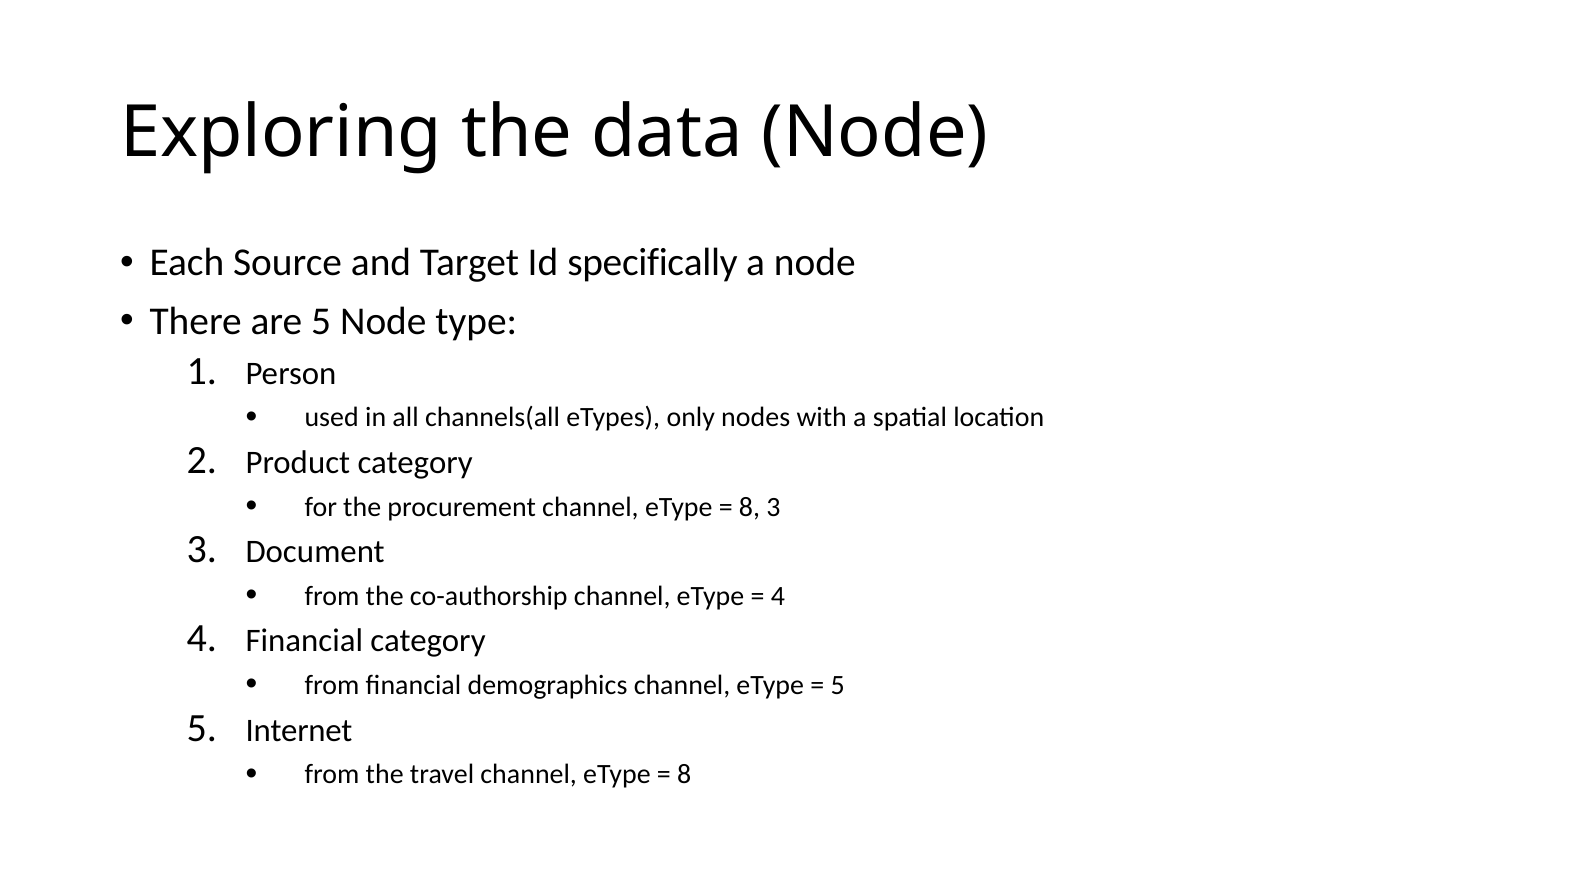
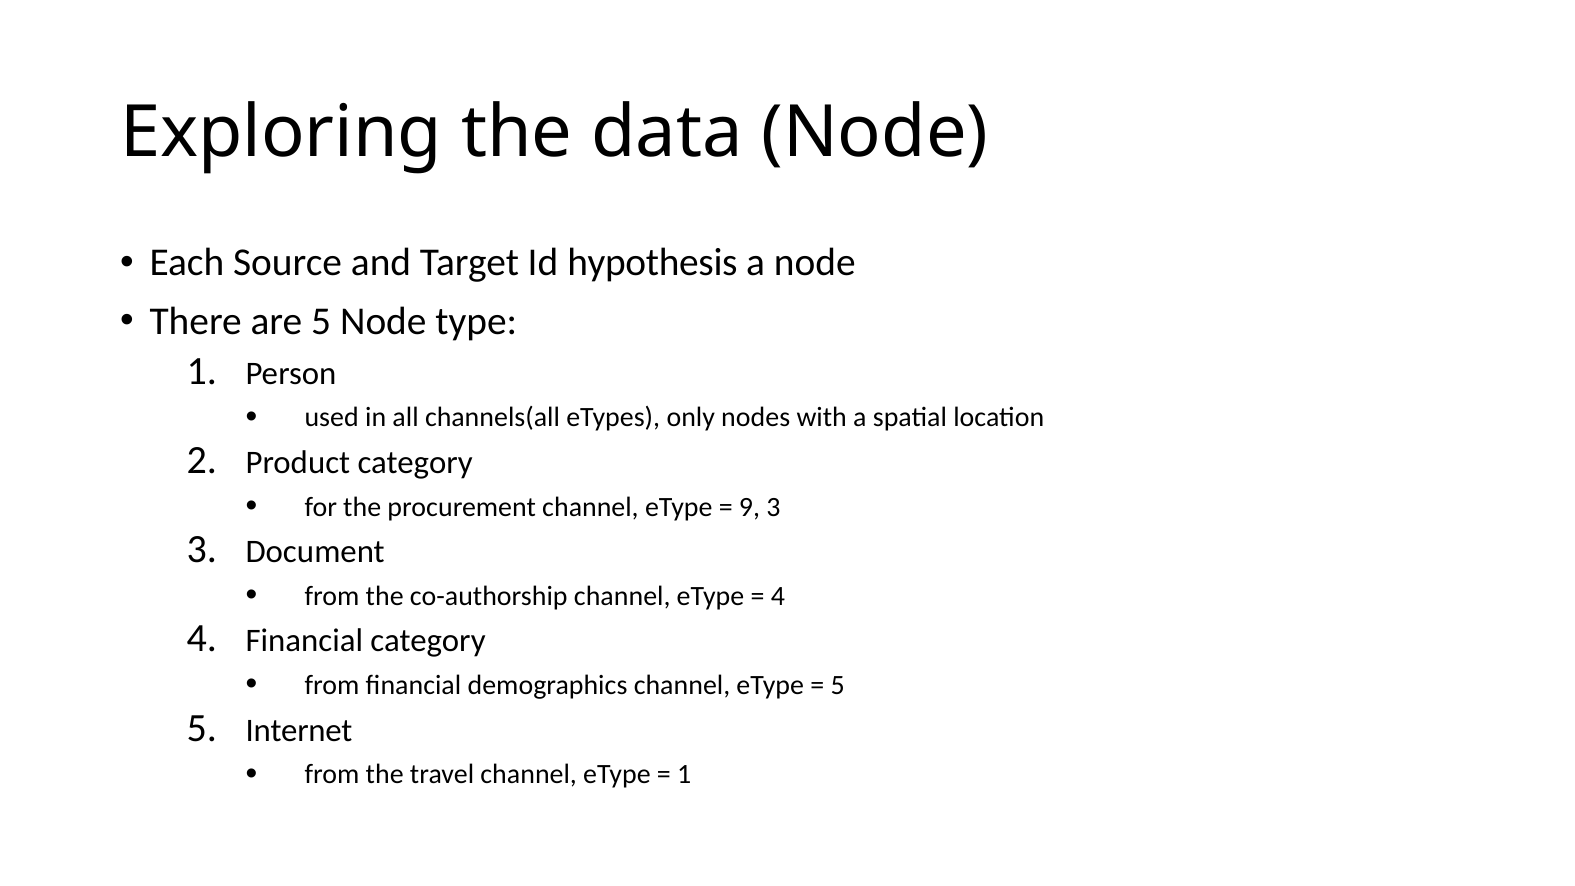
specifically: specifically -> hypothesis (652, 263)
8: 8 -> 9 (750, 507)
8: 8 -> 1 (684, 775)
